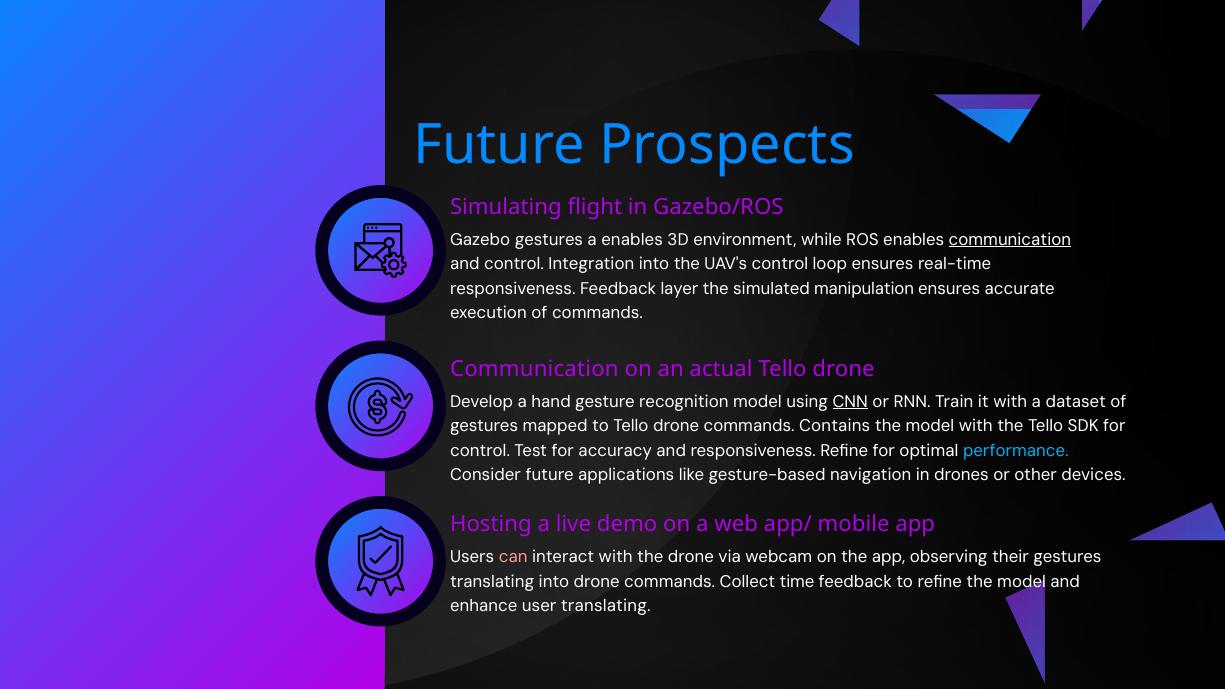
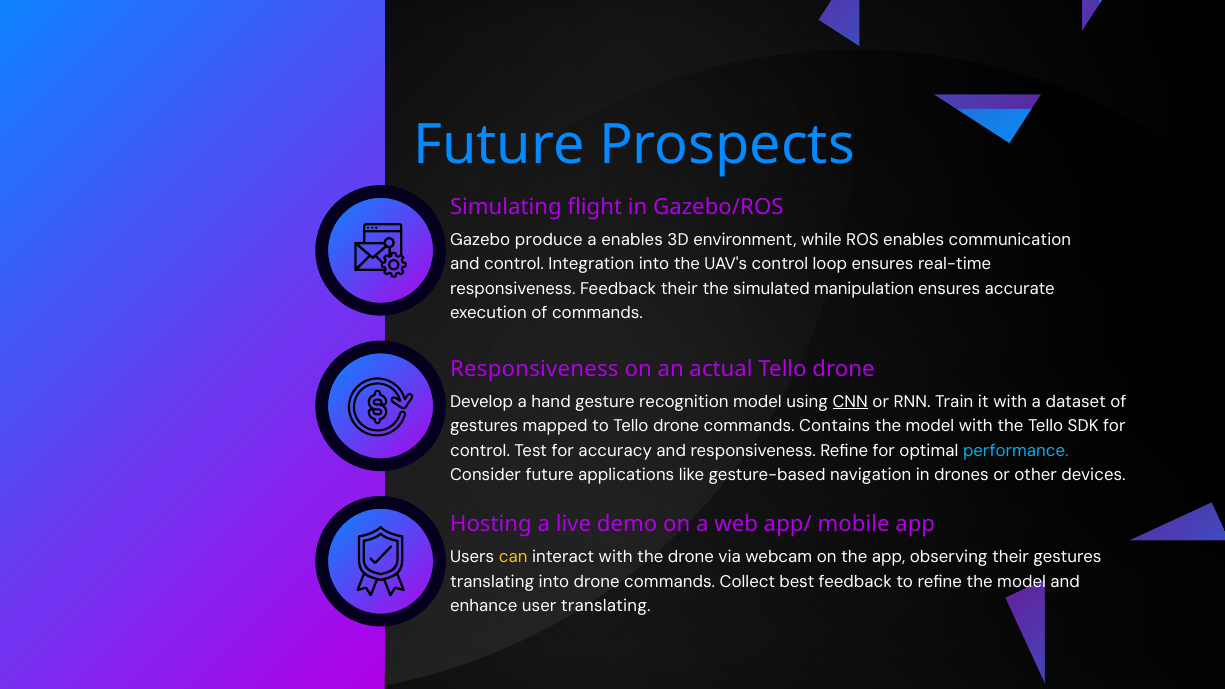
gestures: gestures -> produce (549, 240)
communication underline: present -> none (1010, 240)
Feedback layer: layer -> their (679, 289)
Communication: Communication -> Responsiveness (534, 369)
can colour: pink -> yellow (513, 557)
time: time -> best (797, 582)
